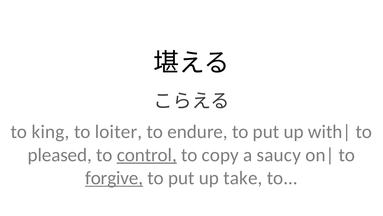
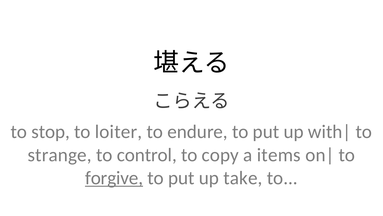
king: king -> stop (51, 132)
pleased: pleased -> strange (60, 155)
control underline: present -> none (147, 155)
saucy: saucy -> items (279, 155)
